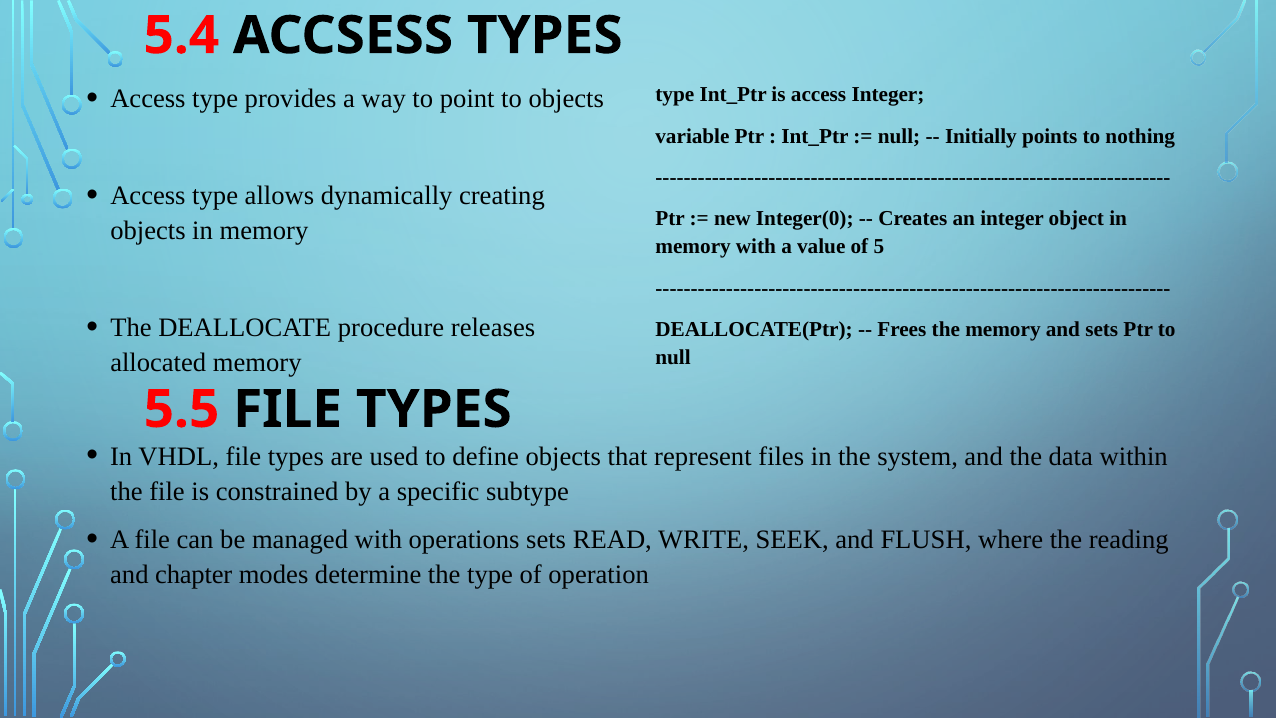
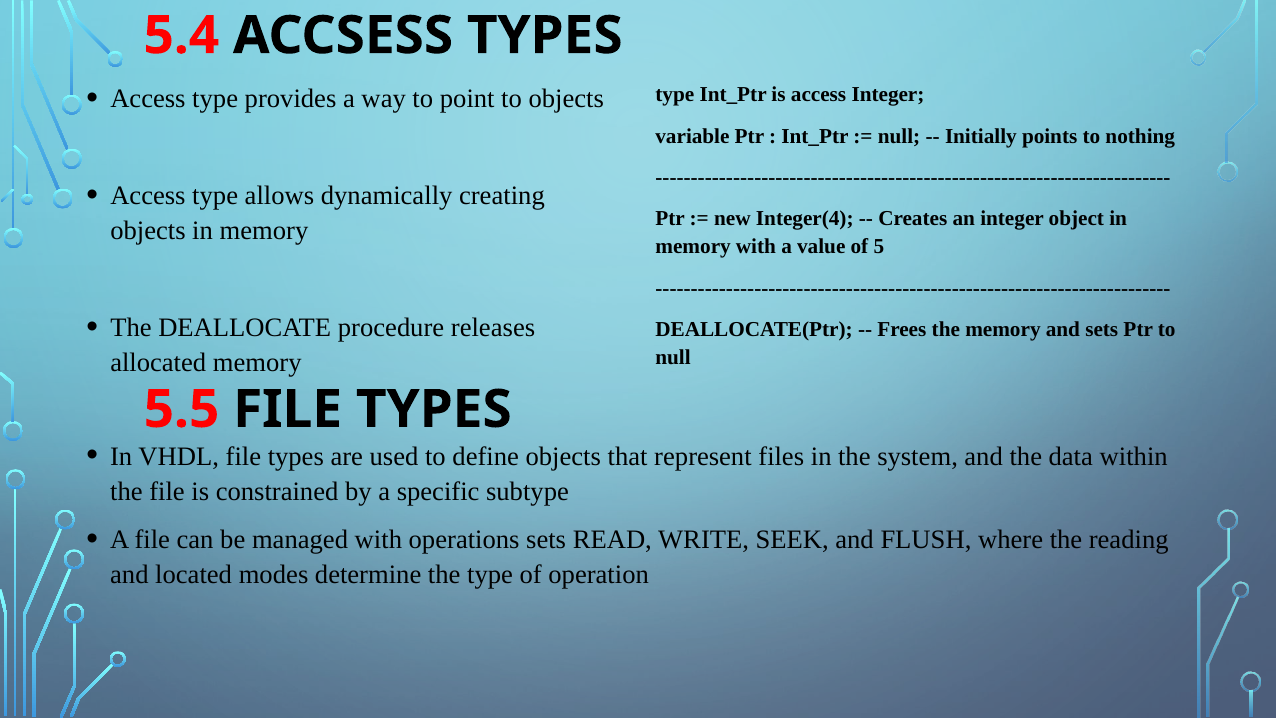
Integer(0: Integer(0 -> Integer(4 (805, 219)
chapter: chapter -> located (194, 575)
